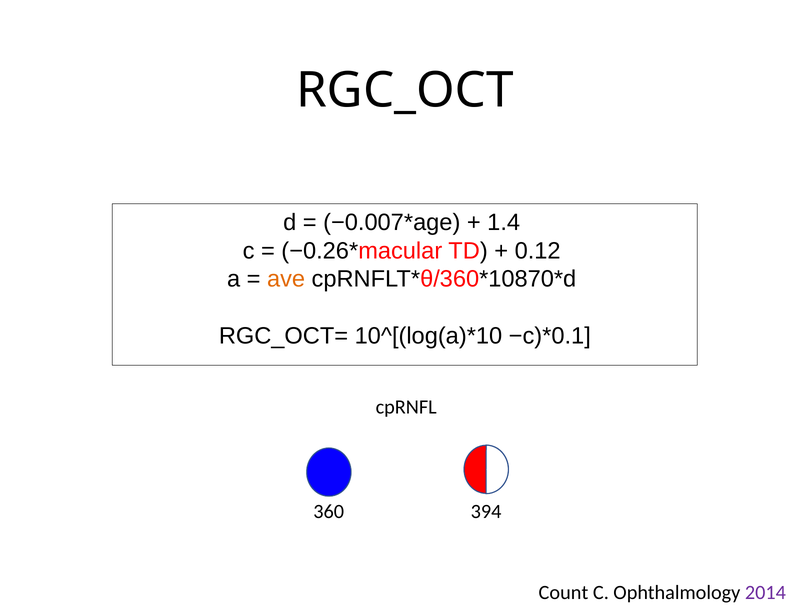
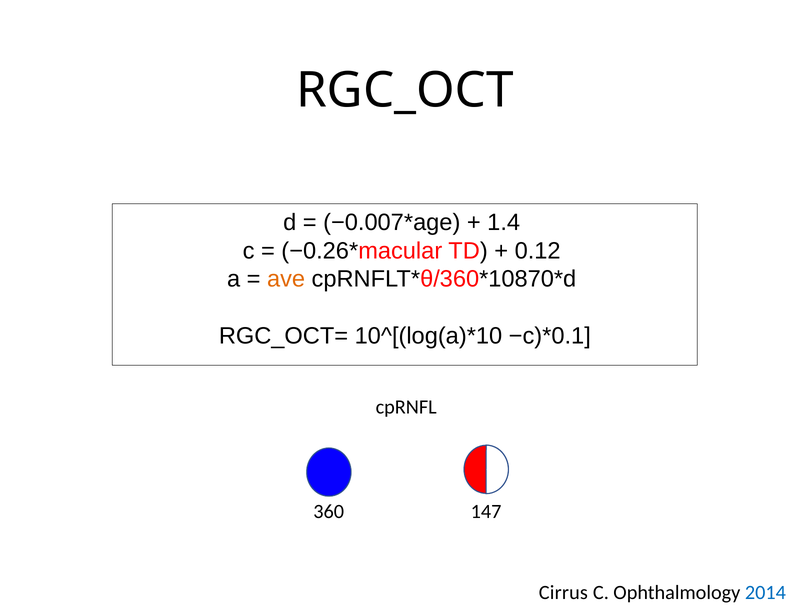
394: 394 -> 147 (486, 512)
Count: Count -> Cirrus (563, 593)
2014 colour: purple -> blue (765, 593)
